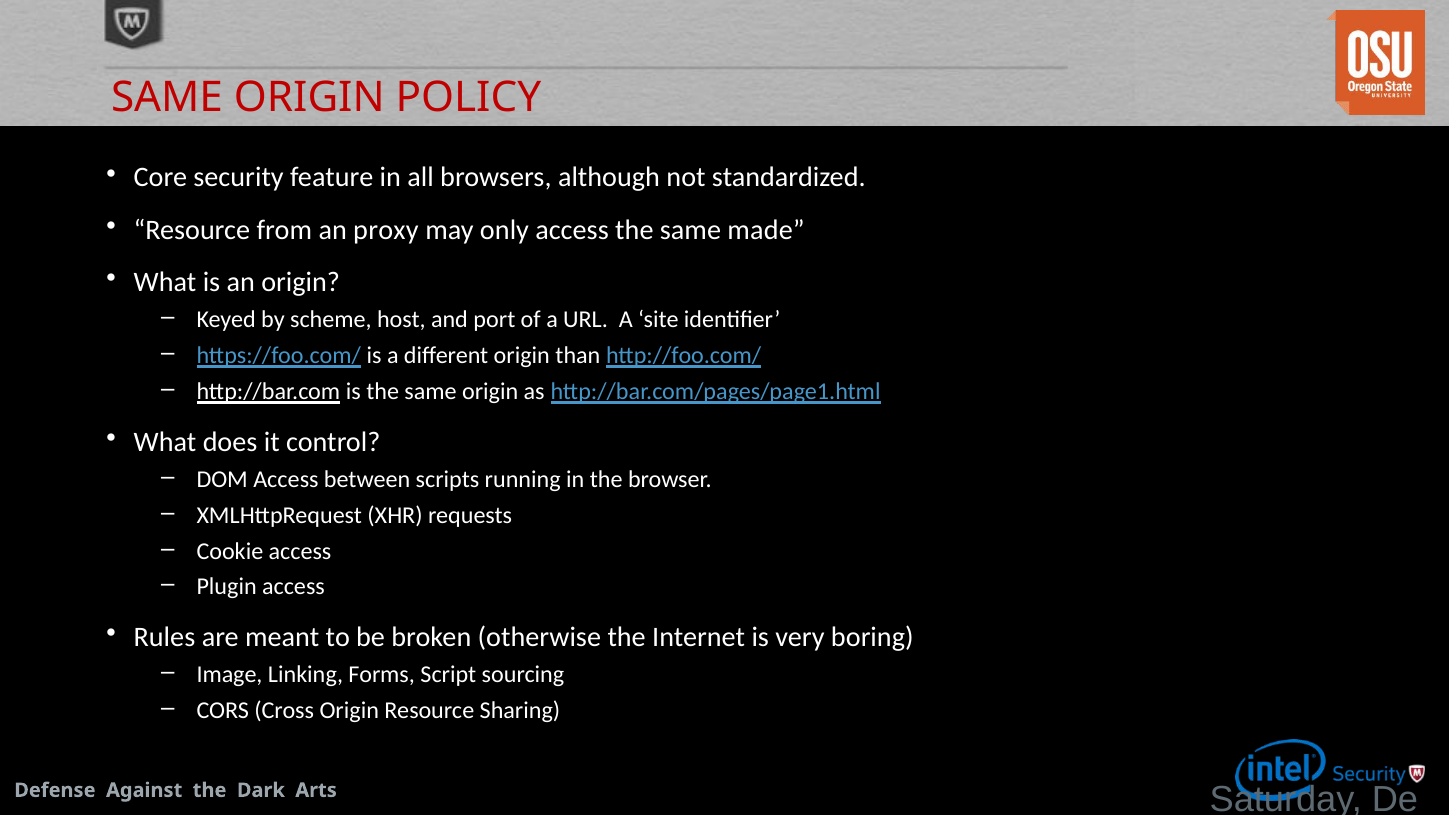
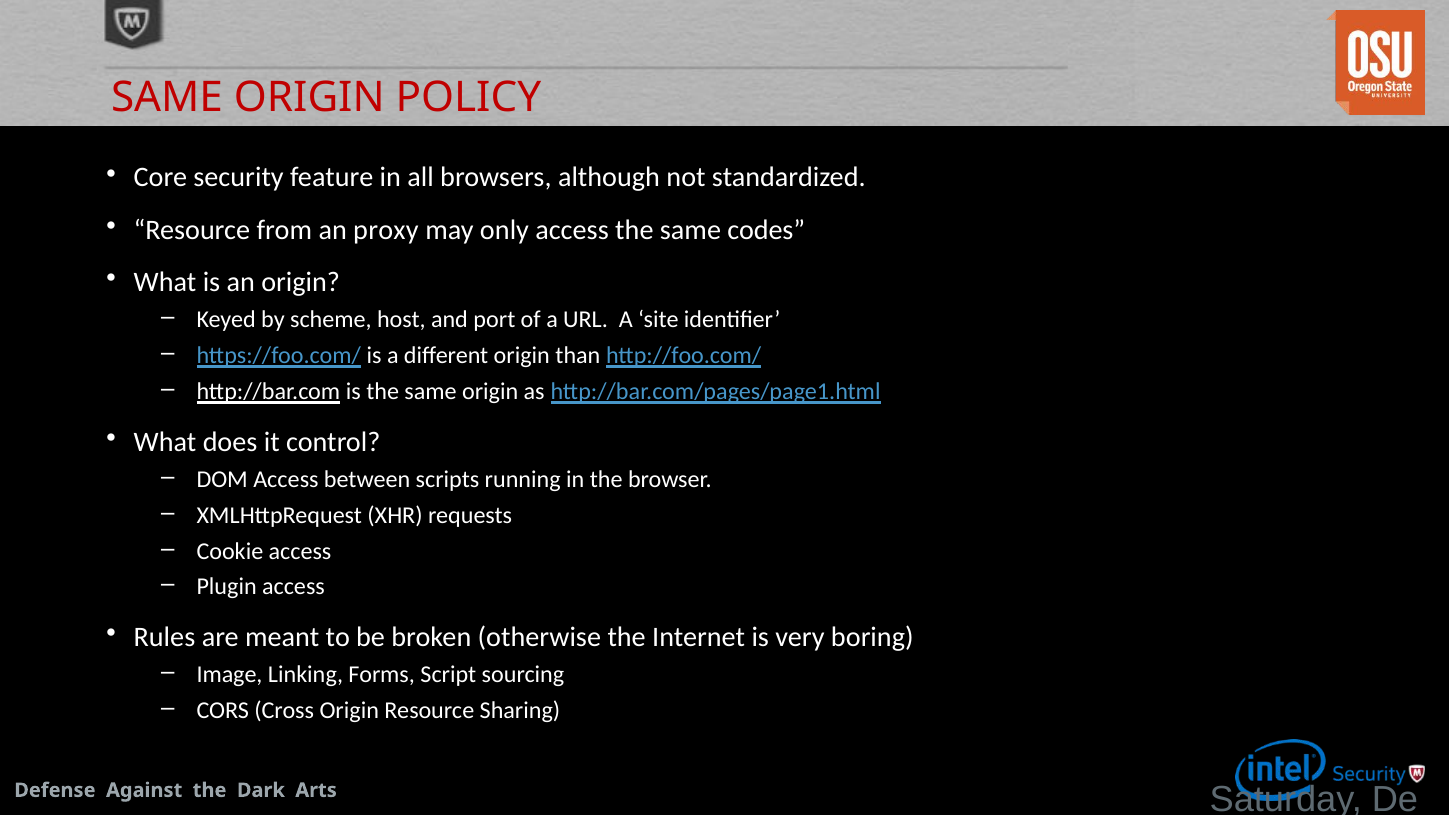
made: made -> codes (766, 230)
